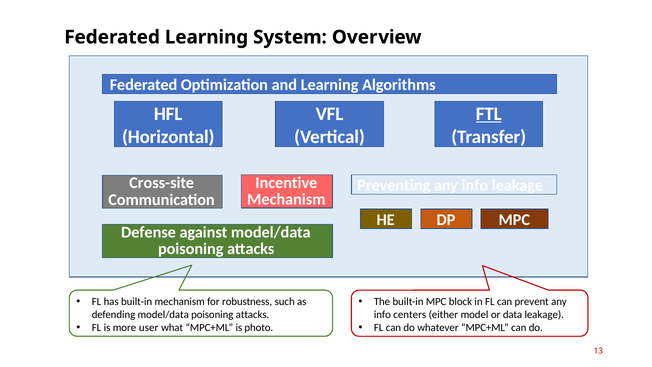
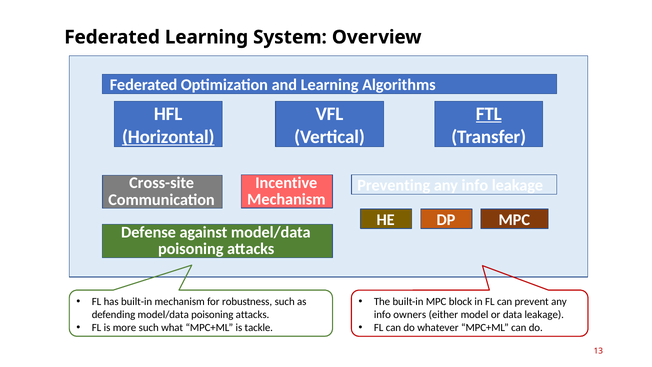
Horizontal underline: none -> present (168, 137)
centers: centers -> owners (410, 314)
more user: user -> such (149, 328)
photo: photo -> tackle (259, 328)
